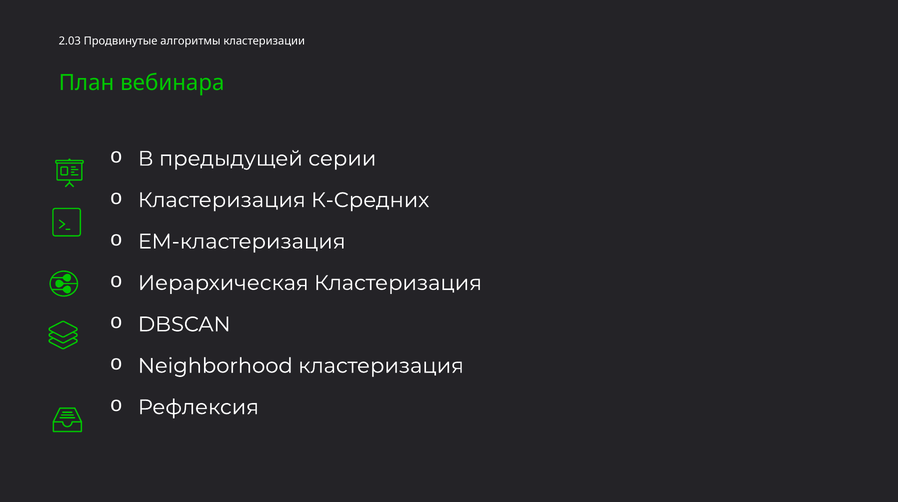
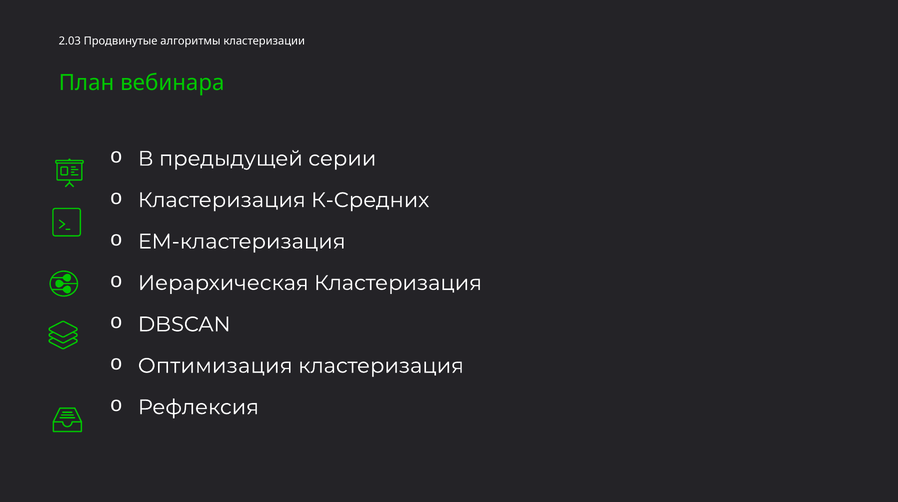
Neighborhood: Neighborhood -> Оптимизация (215, 366)
